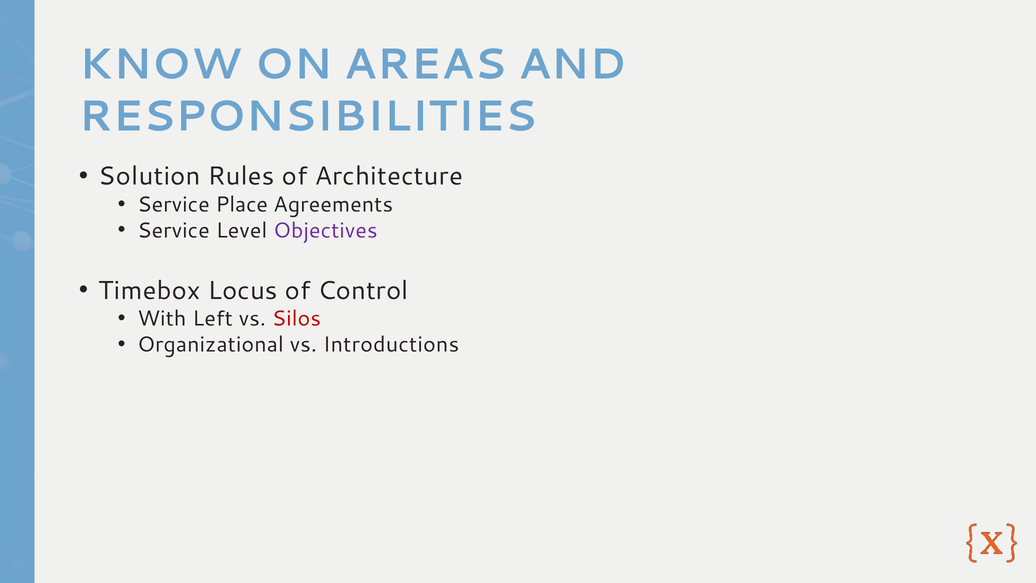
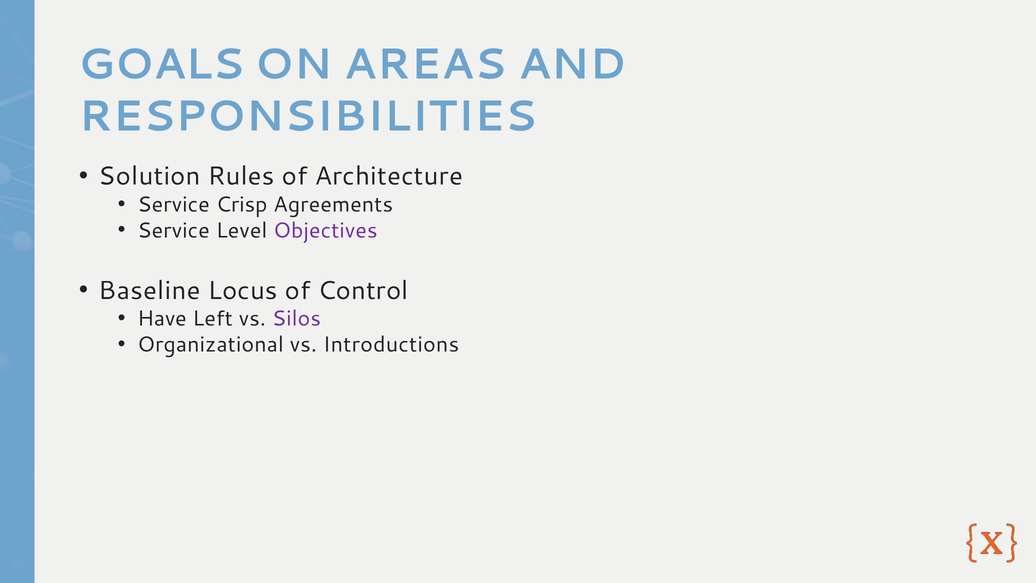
KNOW: KNOW -> GOALS (161, 64)
Place: Place -> Crisp (242, 205)
Timebox: Timebox -> Baseline (149, 290)
With: With -> Have (162, 319)
Silos colour: red -> purple (296, 319)
